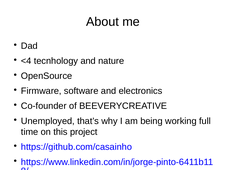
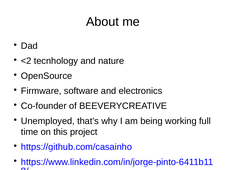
<4: <4 -> <2 (26, 61)
